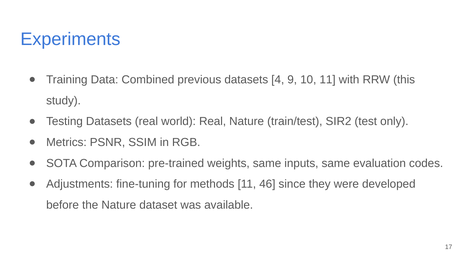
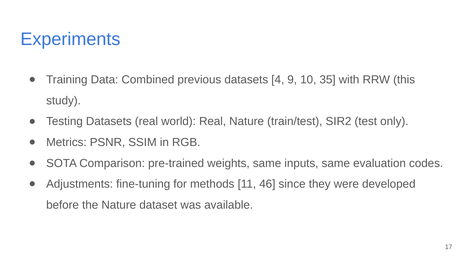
10 11: 11 -> 35 (328, 80)
